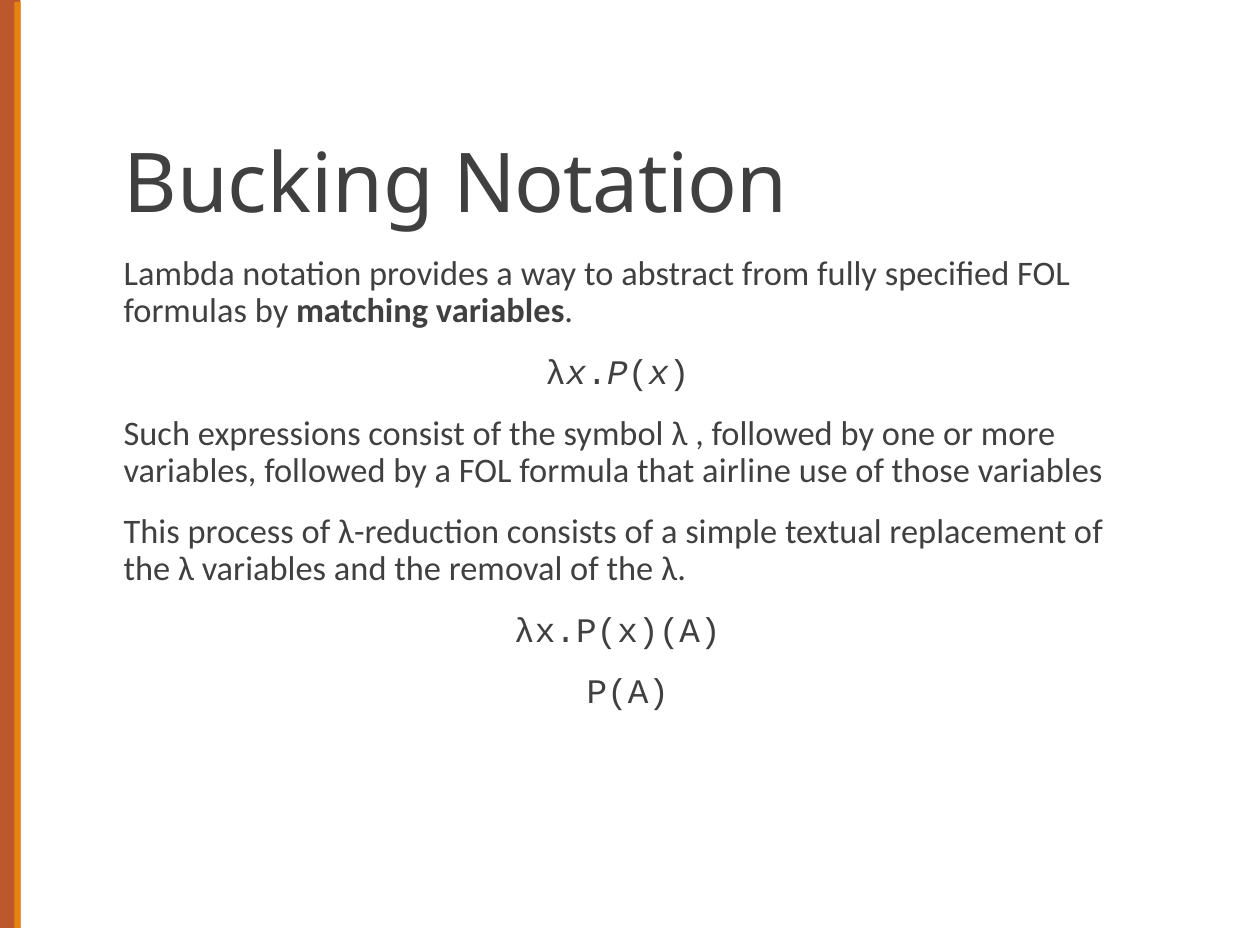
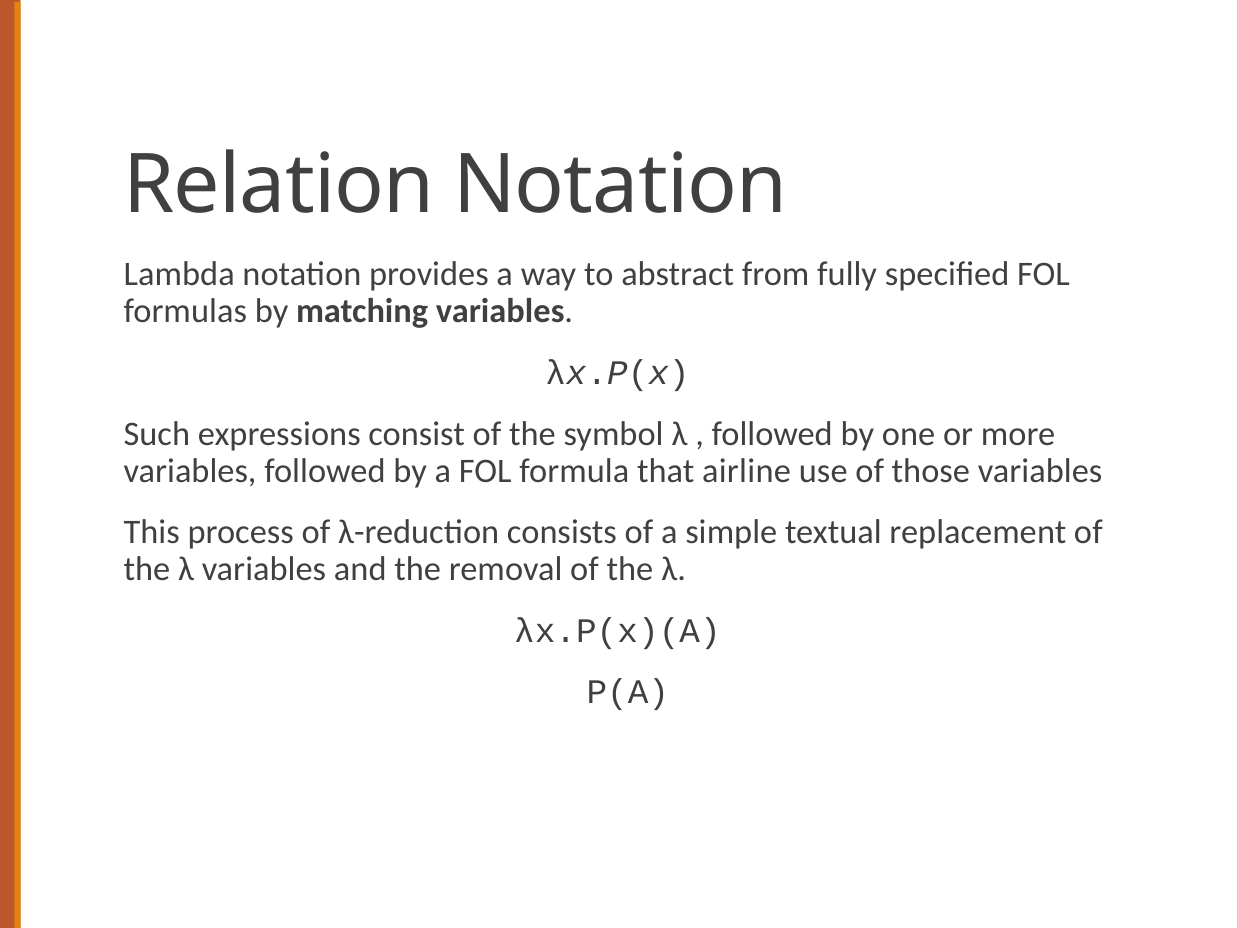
Bucking: Bucking -> Relation (279, 185)
